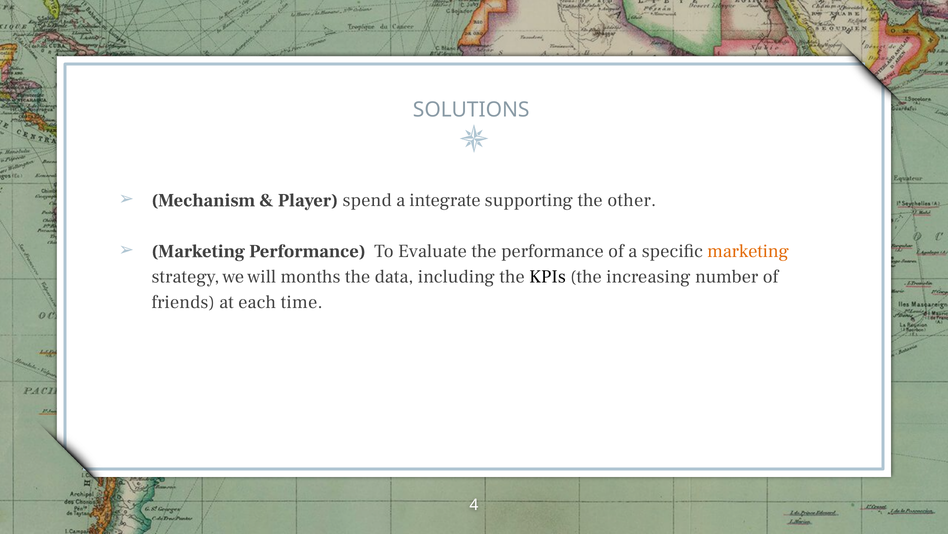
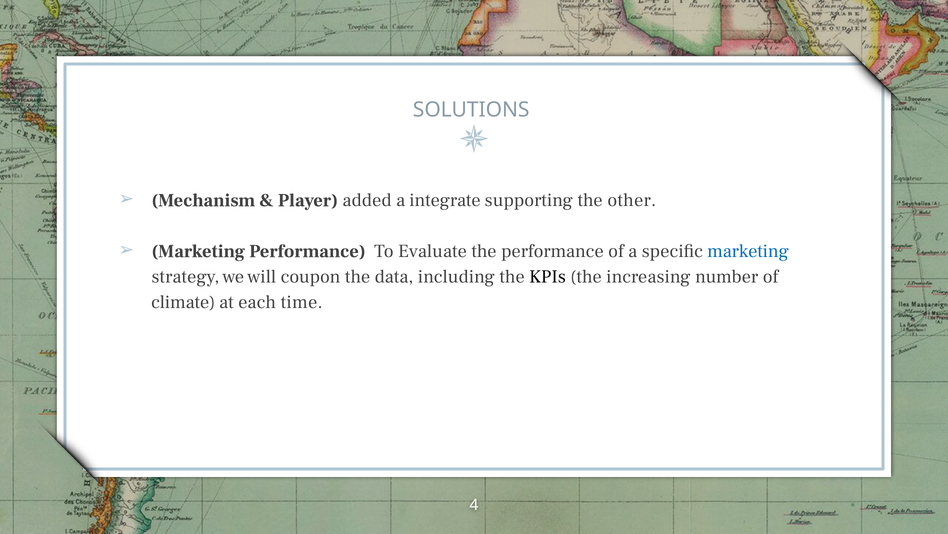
spend: spend -> added (367, 200)
marketing colour: orange -> blue (748, 251)
months: months -> coupon (311, 276)
friends: friends -> climate (183, 302)
